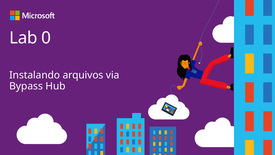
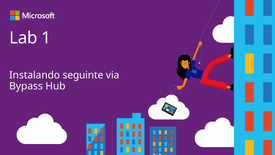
0: 0 -> 1 (46, 38)
arquivos: arquivos -> seguinte (83, 75)
